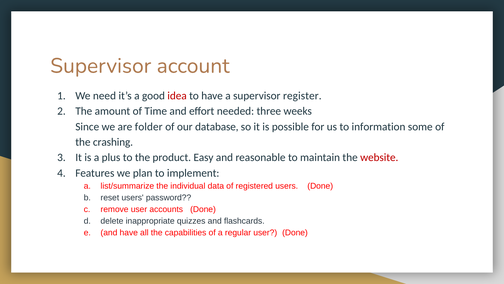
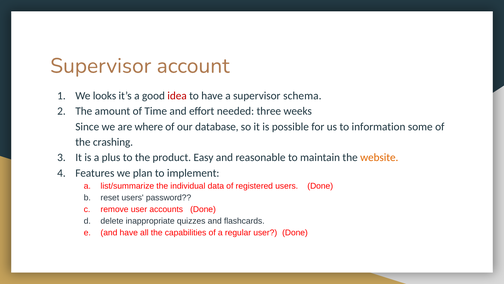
need: need -> looks (105, 96)
register: register -> schema (302, 96)
folder: folder -> where (149, 127)
website colour: red -> orange (379, 157)
